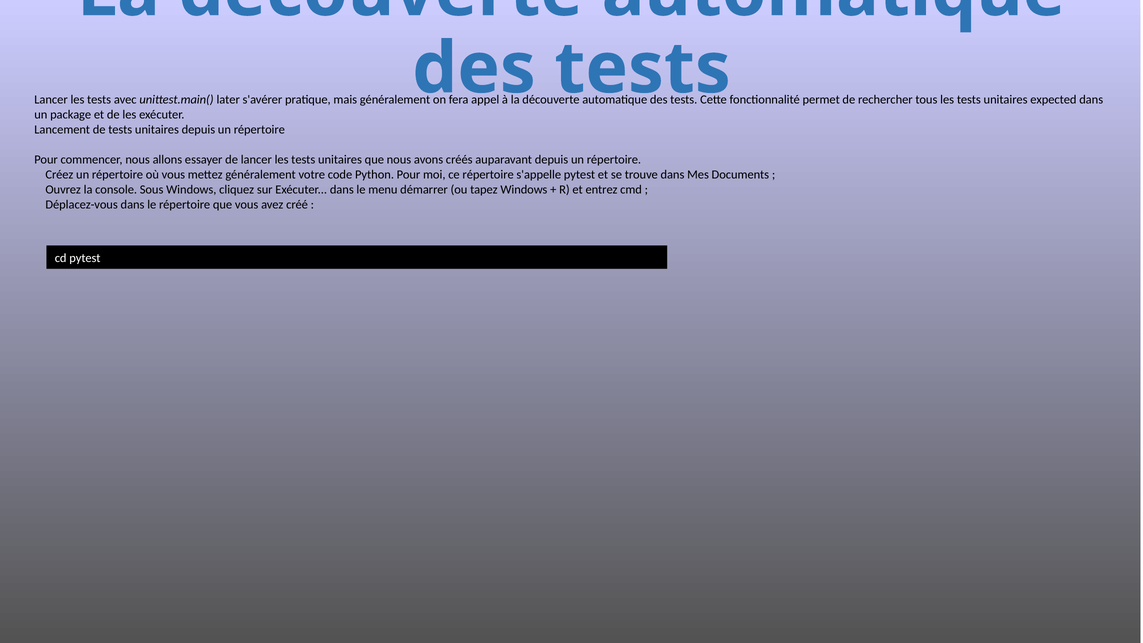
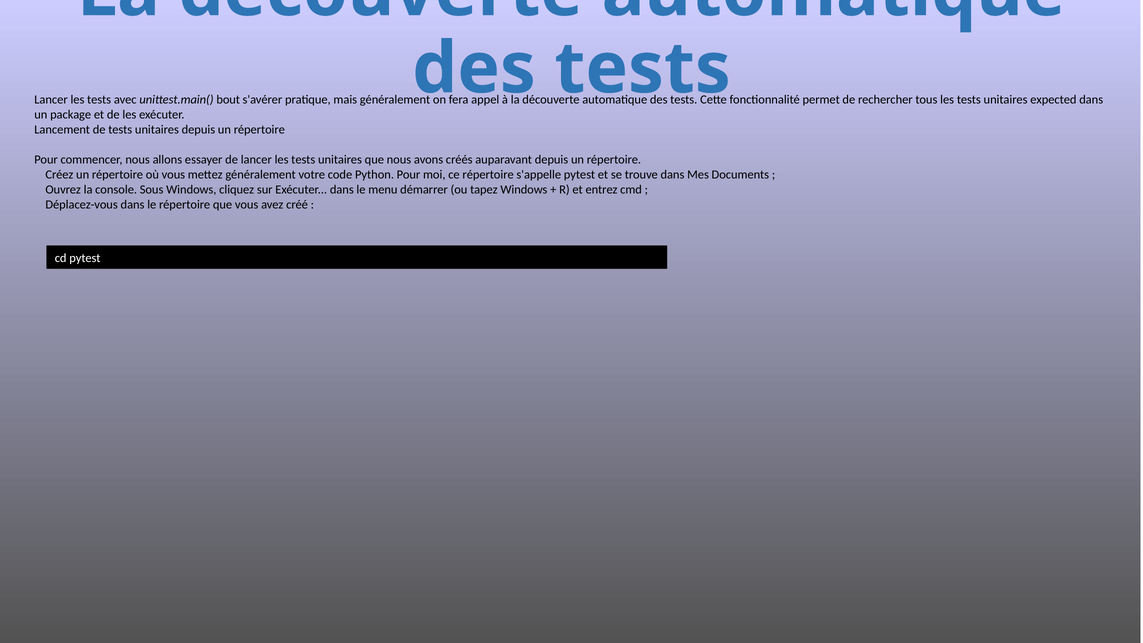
later: later -> bout (228, 100)
